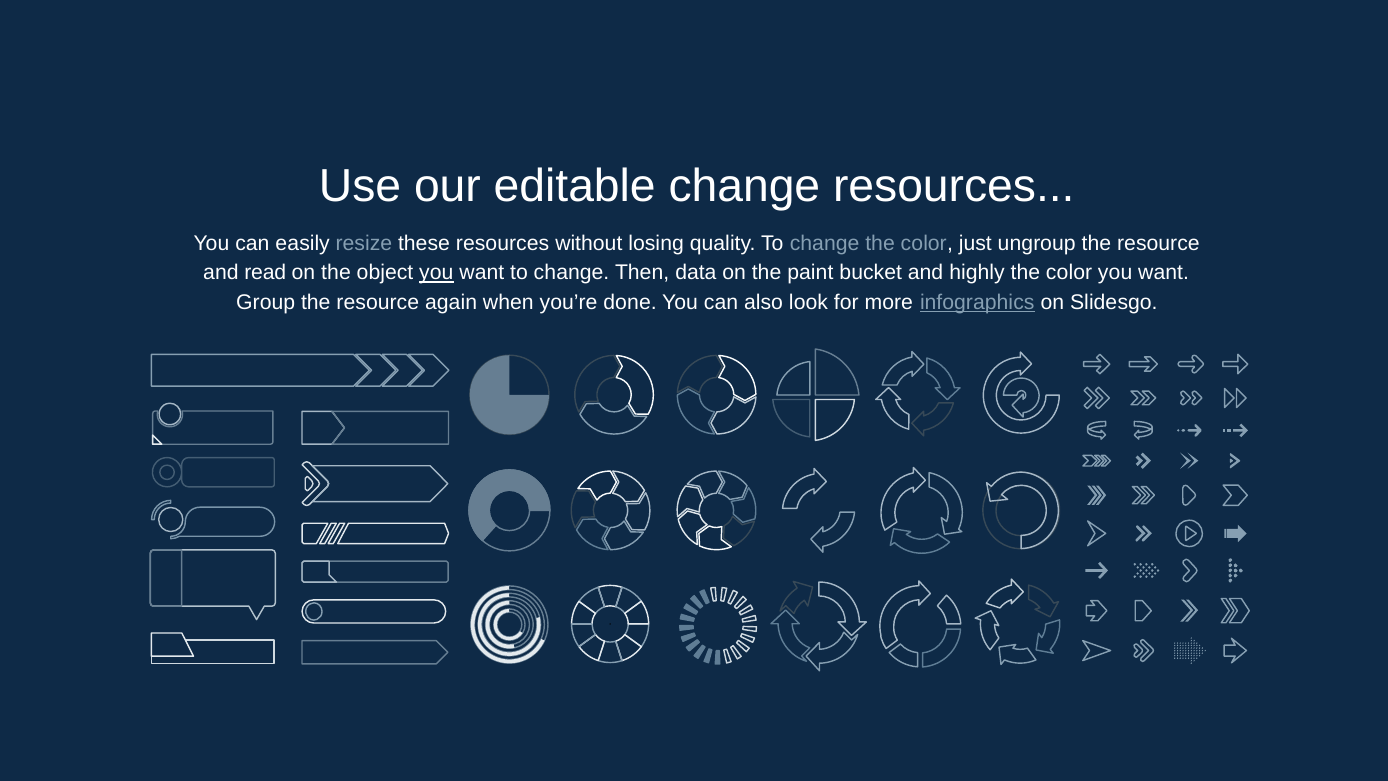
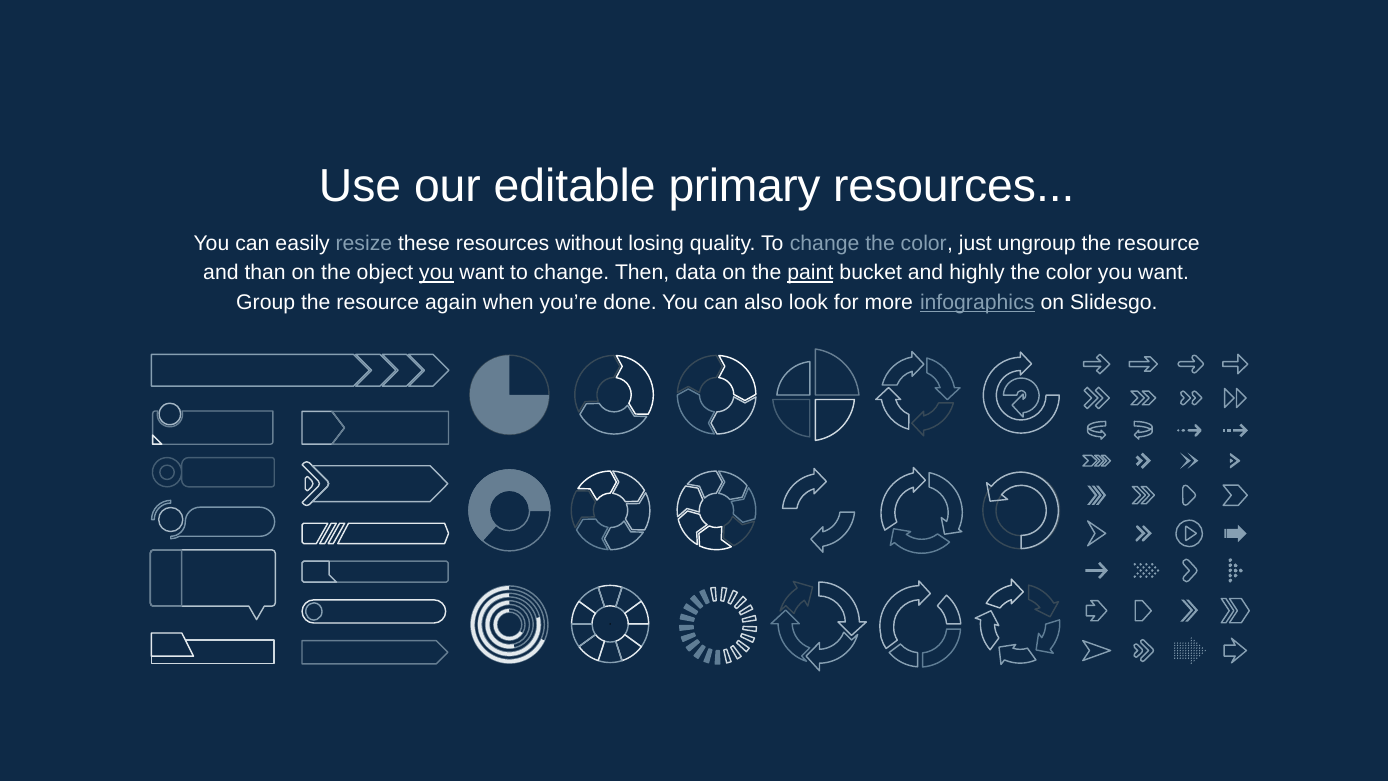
editable change: change -> primary (745, 187)
read: read -> than (265, 273)
paint underline: none -> present (810, 273)
